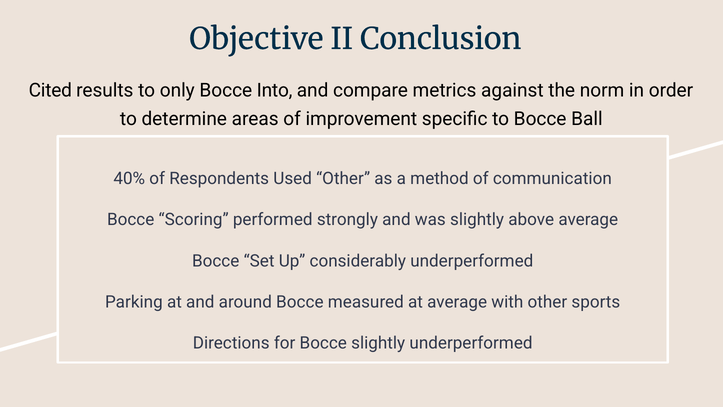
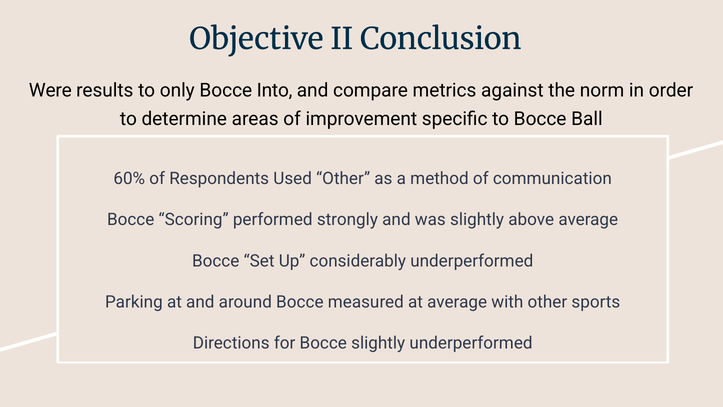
Cited: Cited -> Were (50, 90)
40%: 40% -> 60% (129, 179)
